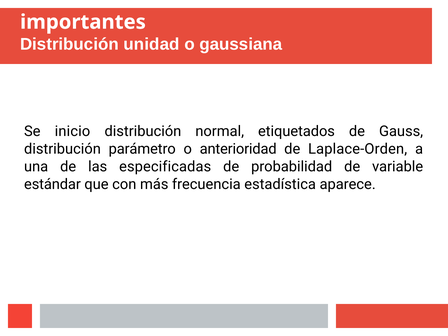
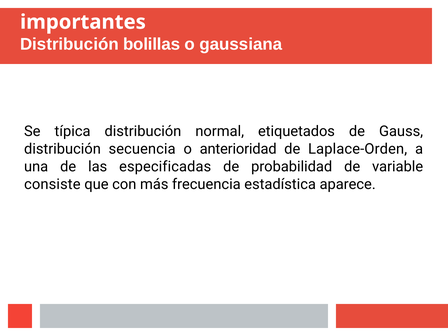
unidad: unidad -> bolillas (152, 44)
inicio: inicio -> típica (73, 131)
parámetro: parámetro -> secuencia (142, 149)
estándar: estándar -> consiste (52, 184)
